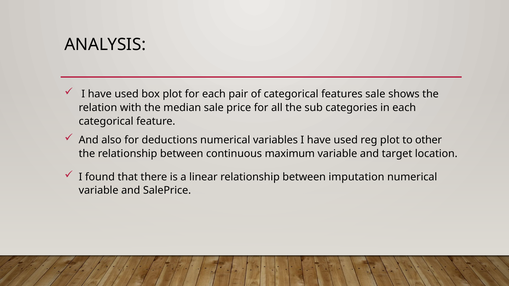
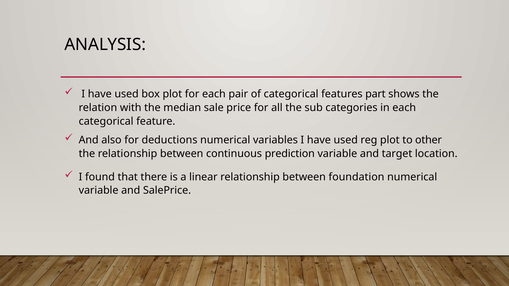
features sale: sale -> part (375, 94)
maximum: maximum -> prediction (290, 154)
imputation: imputation -> foundation (356, 177)
